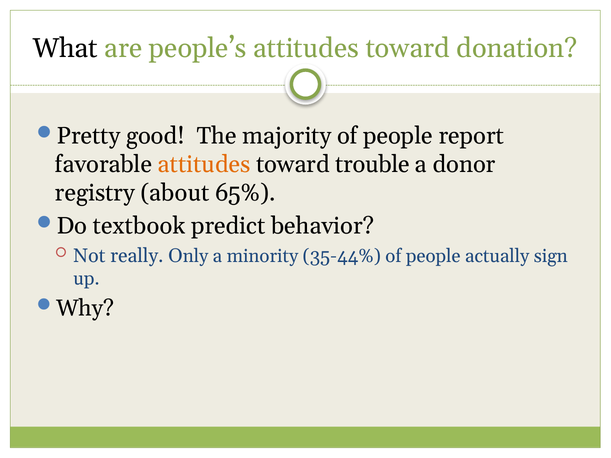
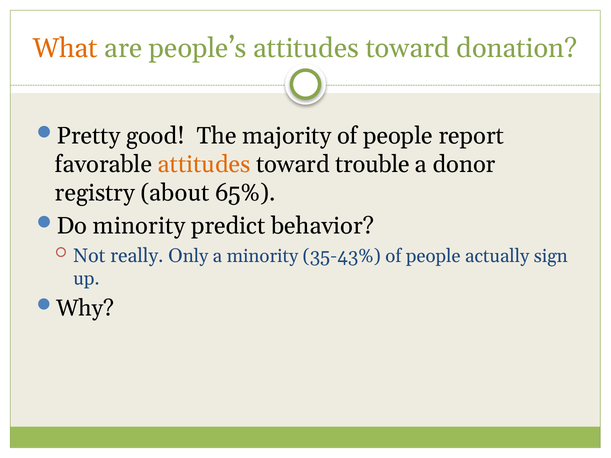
What colour: black -> orange (65, 49)
Do textbook: textbook -> minority (139, 226)
35-44%: 35-44% -> 35-43% (342, 256)
